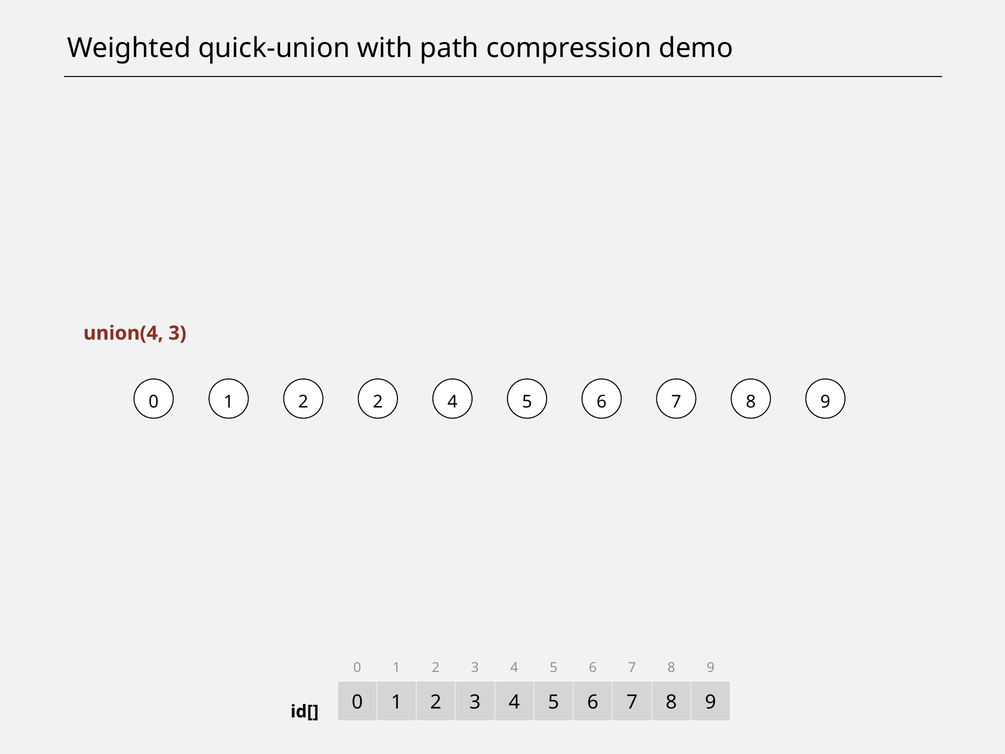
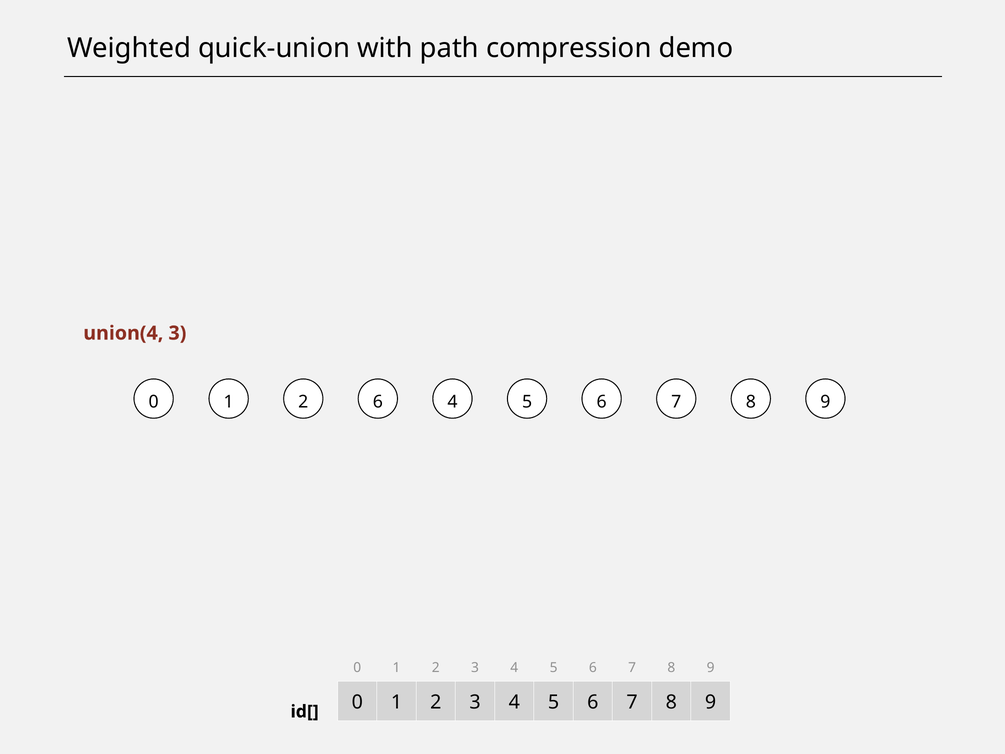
2 2: 2 -> 6 (378, 402)
